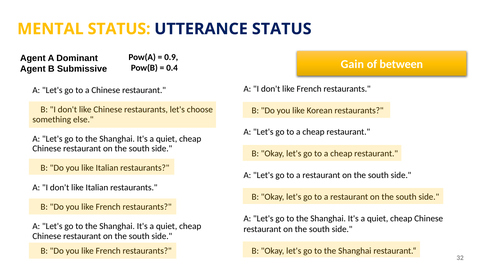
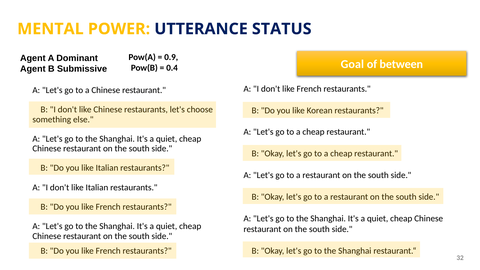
MENTAL STATUS: STATUS -> POWER (119, 29)
Gain: Gain -> Goal (352, 64)
